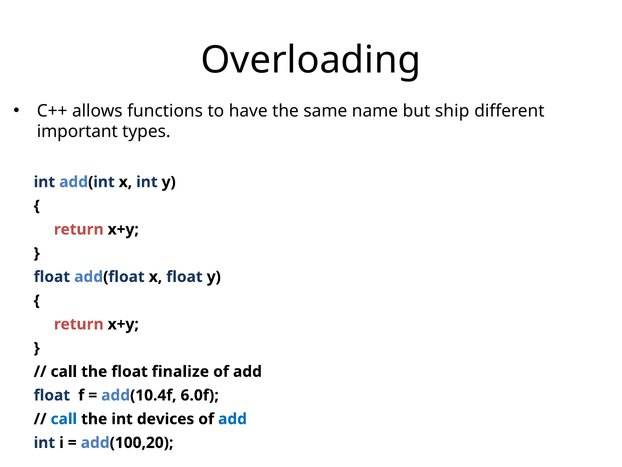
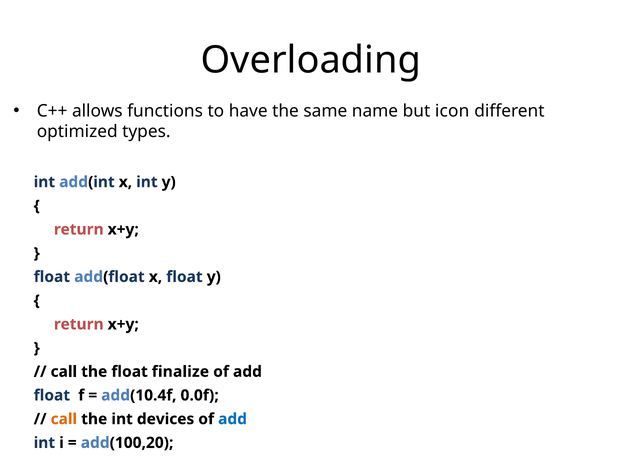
ship: ship -> icon (452, 111)
important: important -> optimized (77, 131)
6.0f: 6.0f -> 0.0f (200, 395)
call colour: blue -> orange (64, 419)
